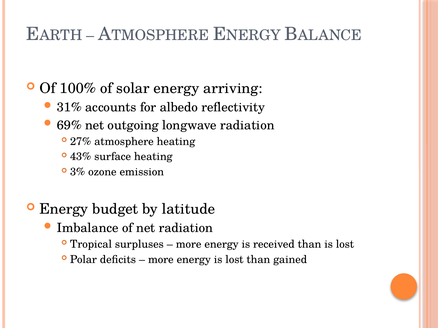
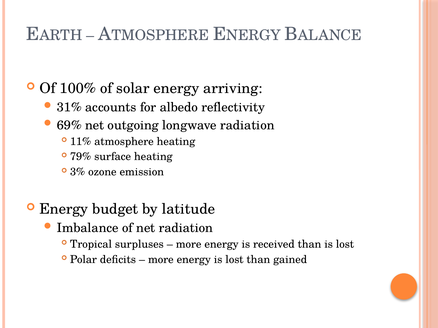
27%: 27% -> 11% (81, 142)
43%: 43% -> 79% (81, 157)
